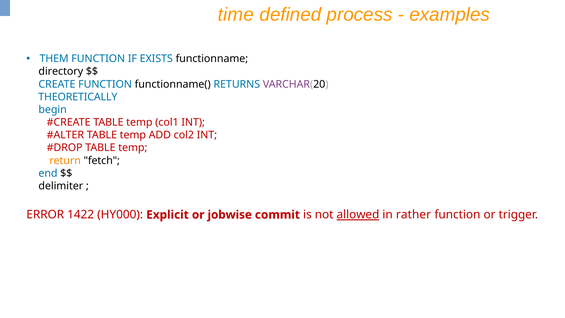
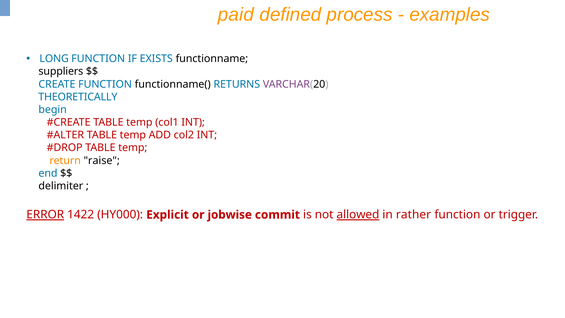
time: time -> paid (236, 15)
THEM: THEM -> LONG (54, 59)
directory: directory -> suppliers (61, 71)
fetch: fetch -> raise (102, 160)
ERROR underline: none -> present (45, 215)
